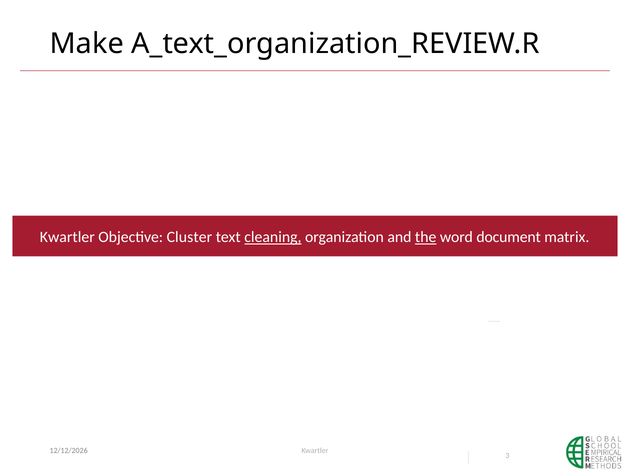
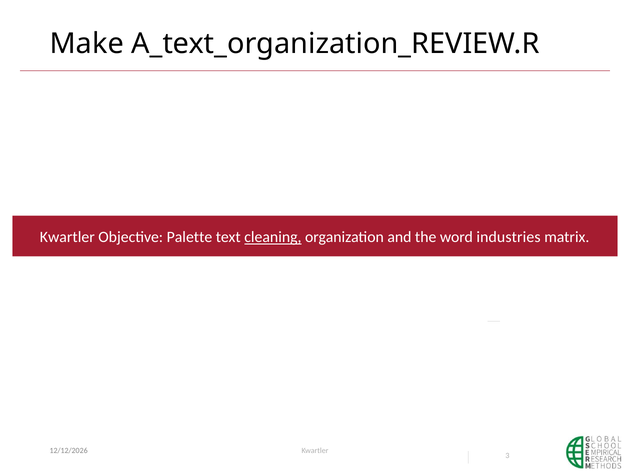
Cluster: Cluster -> Palette (189, 237)
the underline: present -> none (426, 237)
document: document -> industries (509, 237)
